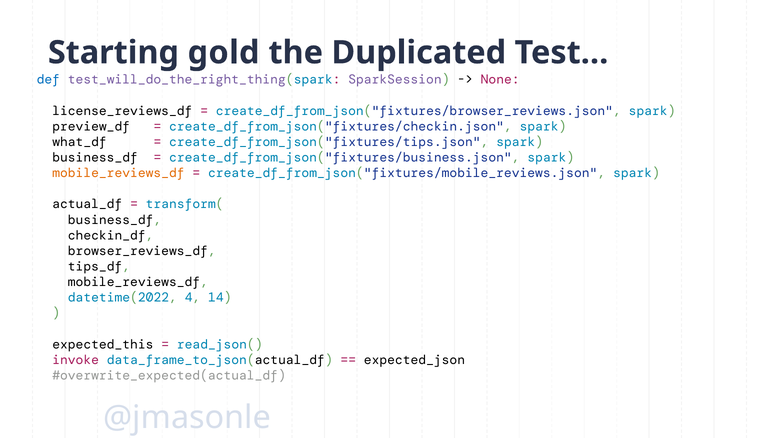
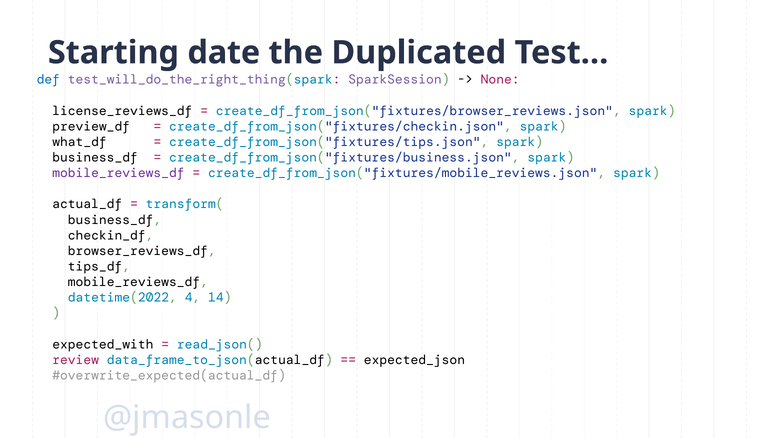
gold: gold -> date (224, 53)
mobile_reviews_df colour: orange -> purple (118, 173)
expected_this: expected_this -> expected_with (103, 345)
invoke: invoke -> review (76, 360)
